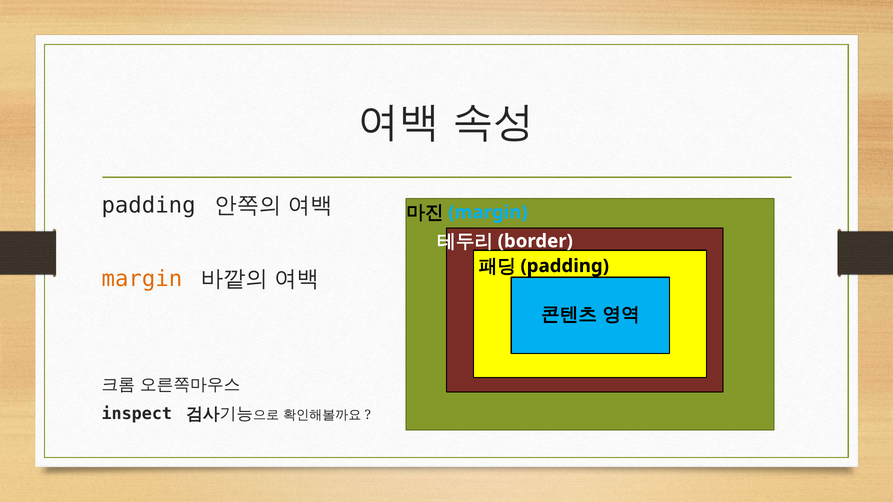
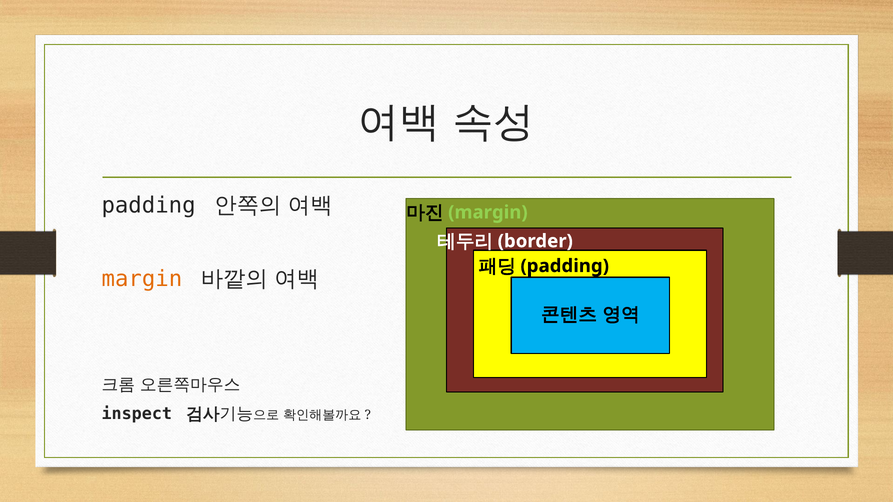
margin colour: light blue -> light green (488, 212)
